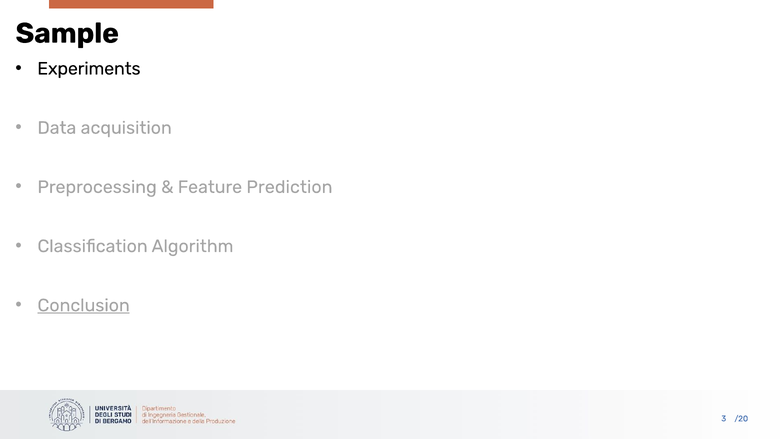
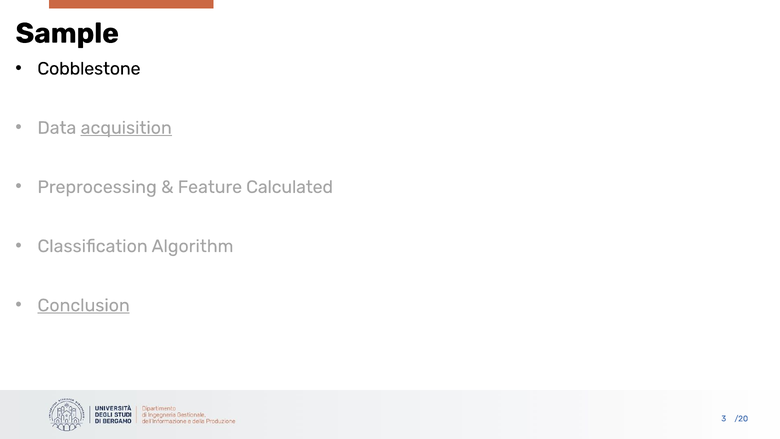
Experiments: Experiments -> Cobblestone (89, 69)
acquisition underline: none -> present (126, 128)
Prediction: Prediction -> Calculated (290, 187)
